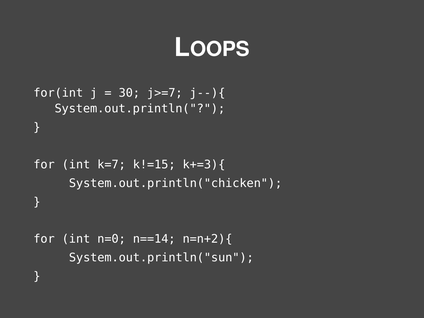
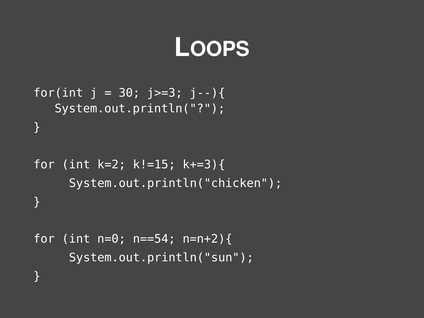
j>=7: j>=7 -> j>=3 (165, 93)
k=7: k=7 -> k=2 (112, 165)
n==14: n==14 -> n==54 (154, 239)
